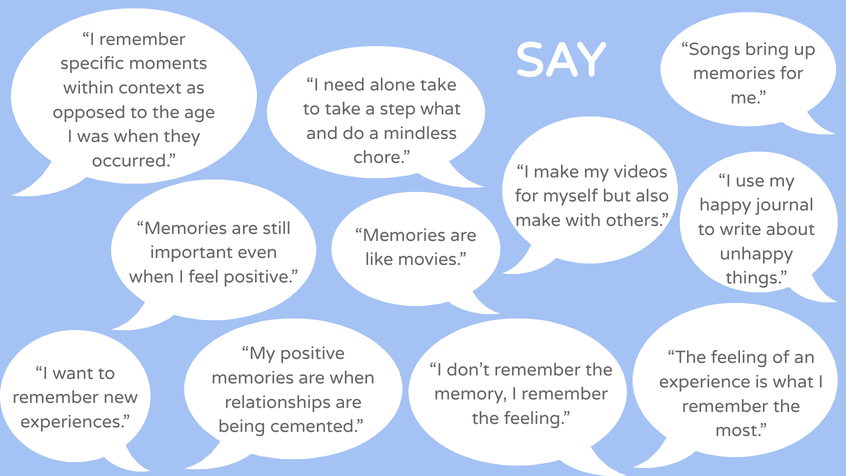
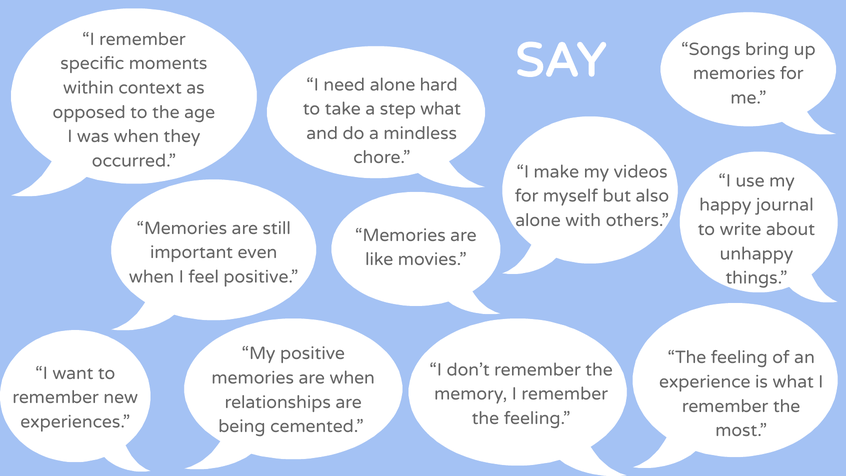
alone take: take -> hard (439, 85)
make: make -> alone (538, 220)
